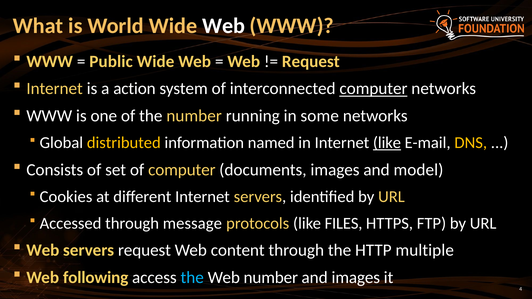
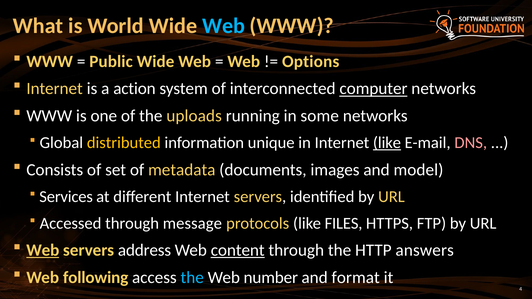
Web colour: white -> light blue (224, 26)
Request: Request -> Options (311, 61)
the number: number -> uploads (194, 116)
named: named -> unique (271, 143)
DNS colour: yellow -> pink (471, 143)
of computer: computer -> metadata (182, 170)
Cookies: Cookies -> Services (66, 197)
Web underline: none -> present (43, 250)
servers request: request -> address (144, 250)
content underline: none -> present (238, 250)
multiple: multiple -> answers (425, 250)
and images: images -> format (356, 278)
